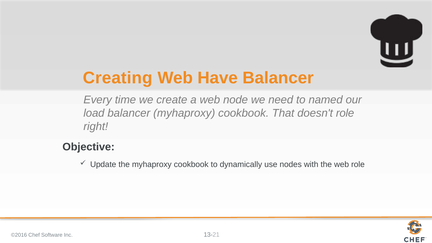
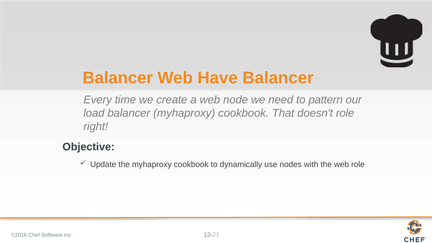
Creating: Creating -> Balancer (118, 78)
named: named -> pattern (326, 100)
